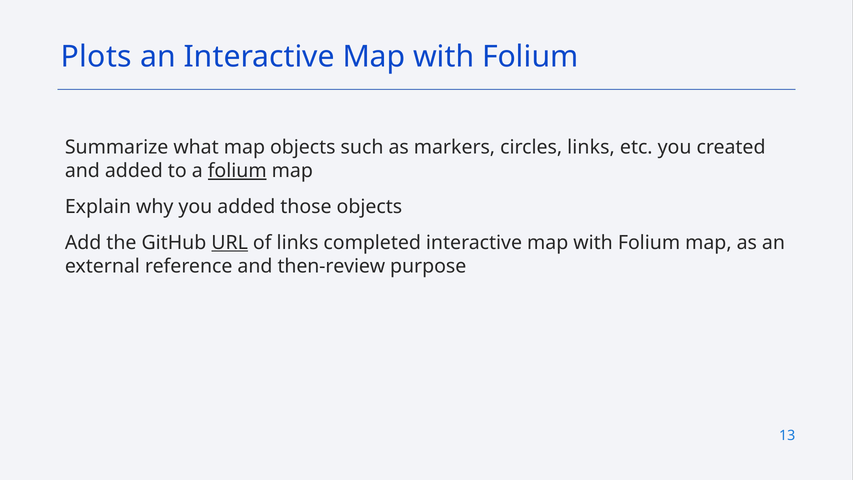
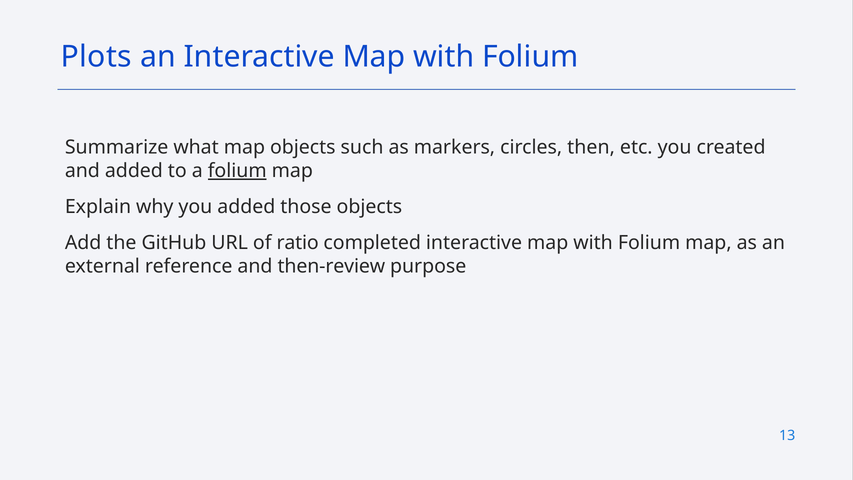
circles links: links -> then (591, 147)
URL underline: present -> none (230, 243)
of links: links -> ratio (298, 243)
